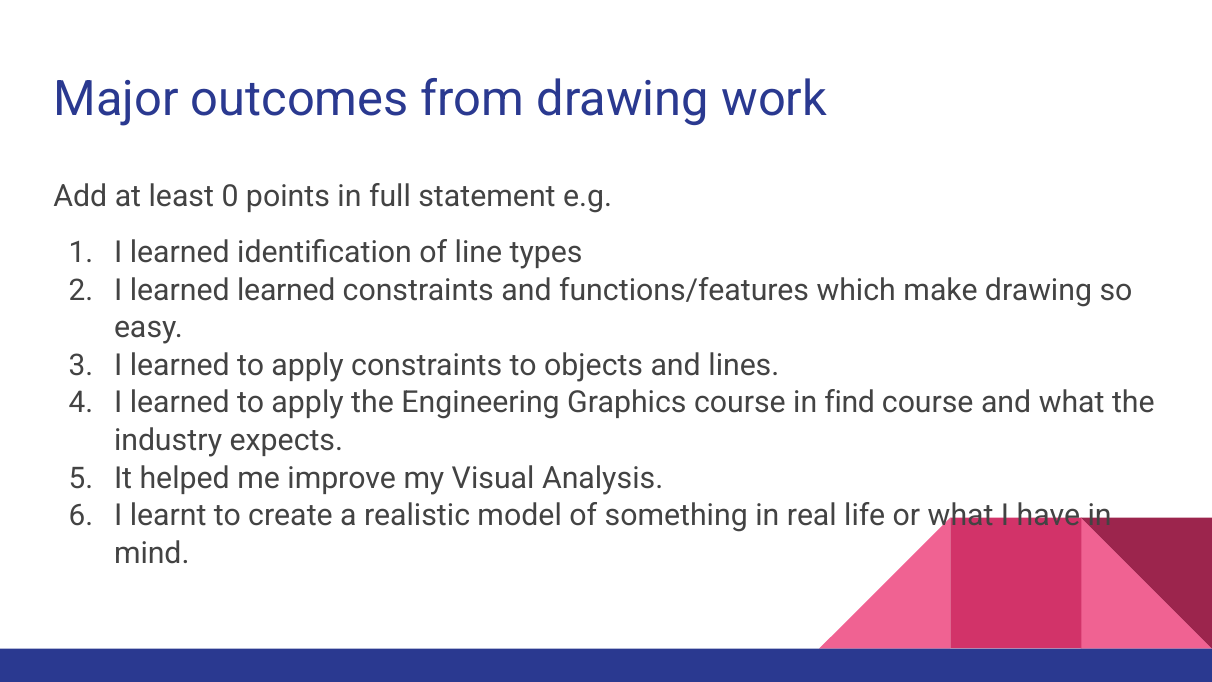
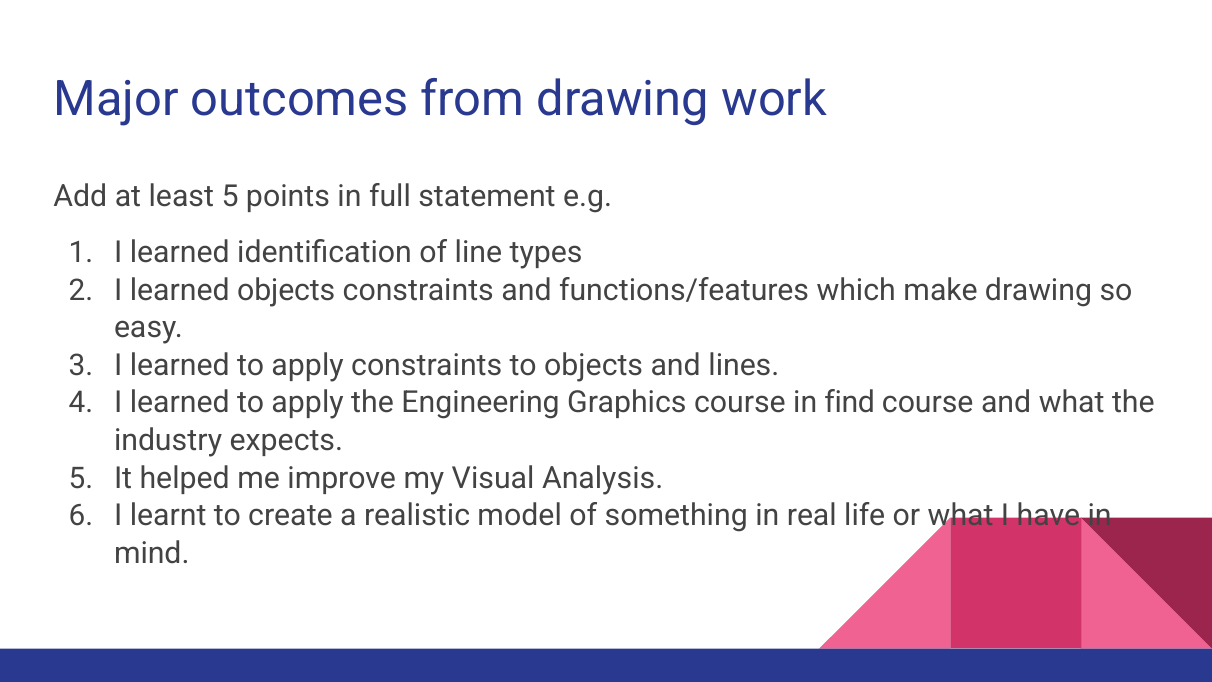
least 0: 0 -> 5 (230, 197)
learned learned: learned -> objects (286, 290)
